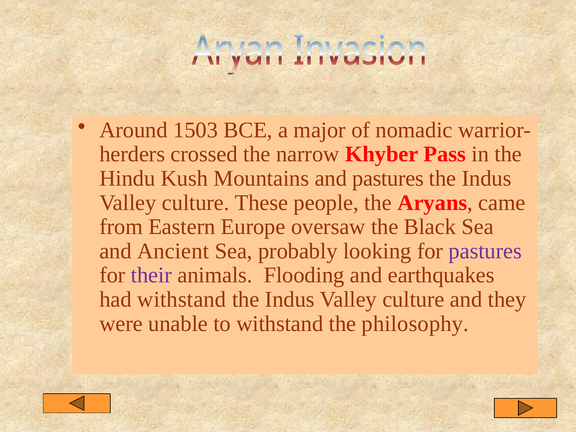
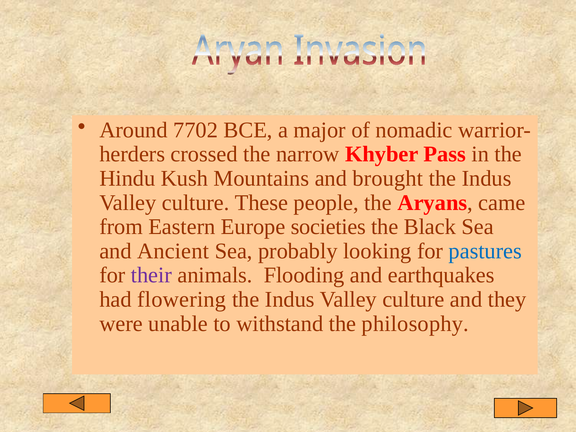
1503: 1503 -> 7702 (196, 130)
and pastures: pastures -> brought (388, 178)
oversaw: oversaw -> societies (328, 227)
pastures colour: purple -> blue (485, 251)
had withstand: withstand -> flowering (182, 299)
